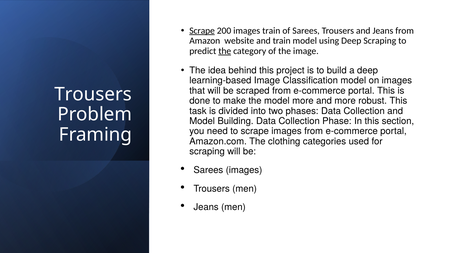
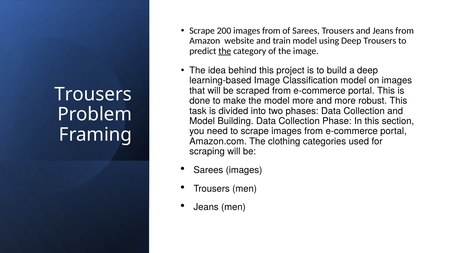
Scrape underline: present -> none (202, 31)
200 images train: train -> from (271, 31)
Deep Scraping: Scraping -> Trousers (380, 41)
